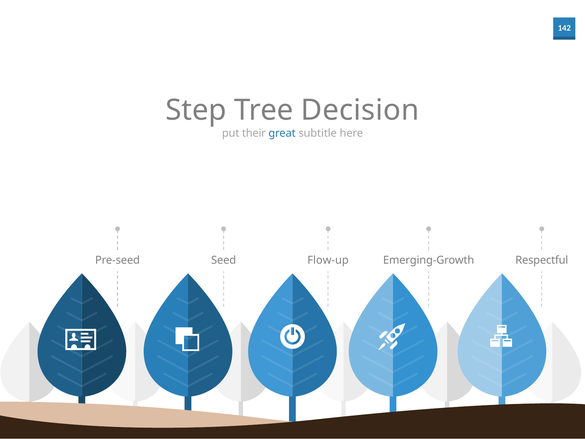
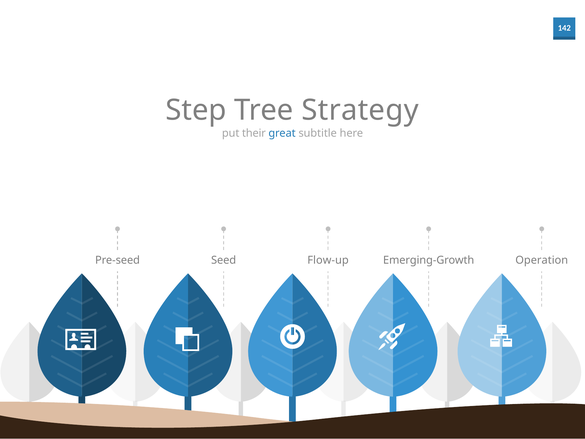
Decision: Decision -> Strategy (360, 110)
Respectful: Respectful -> Operation (542, 260)
